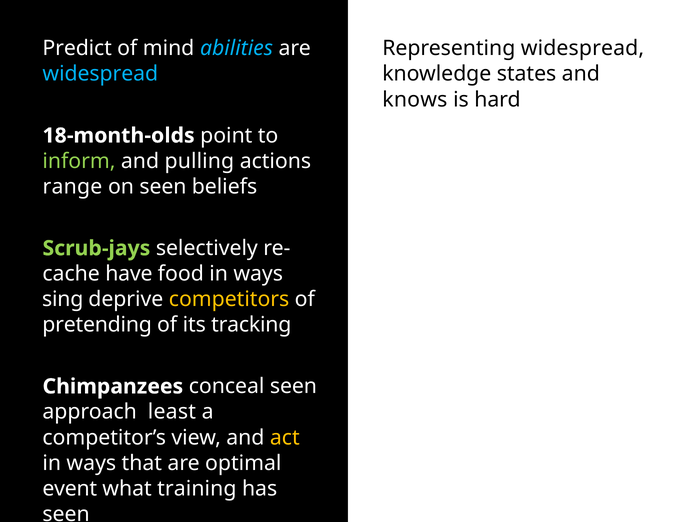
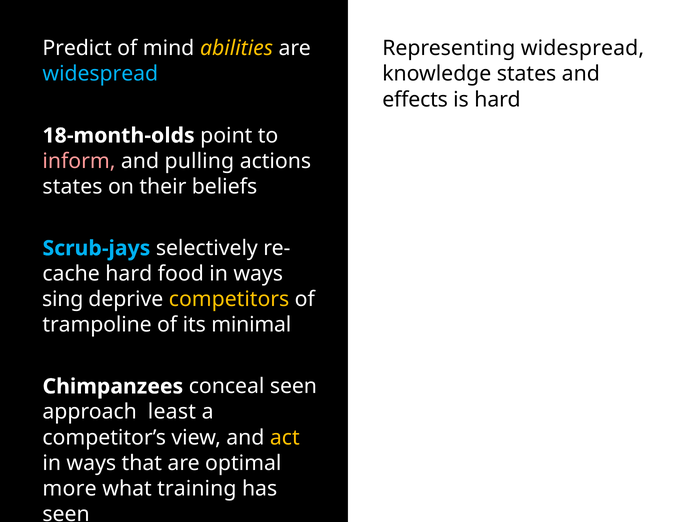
abilities colour: light blue -> yellow (237, 48)
knows: knows -> effects (415, 99)
inform colour: light green -> pink (79, 161)
range: range -> states (73, 187)
on seen: seen -> their (163, 187)
Scrub-jays colour: light green -> light blue (96, 248)
have: have -> hard (129, 274)
pretending: pretending -> trampoline (97, 325)
tracking: tracking -> minimal (251, 325)
event: event -> more (70, 489)
